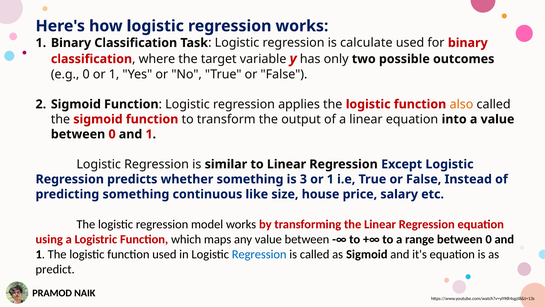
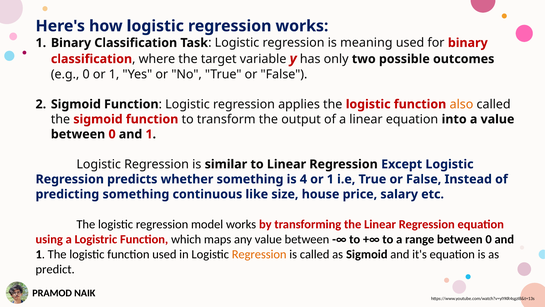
calculate: calculate -> meaning (366, 43)
3: 3 -> 4 (303, 179)
Regression colour: blue -> orange (259, 254)
